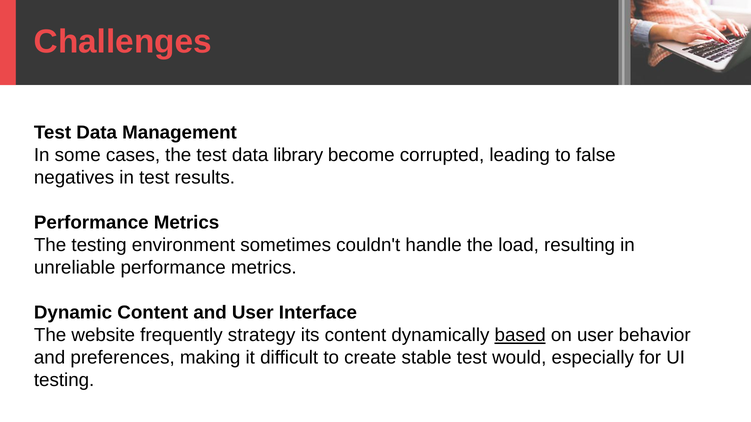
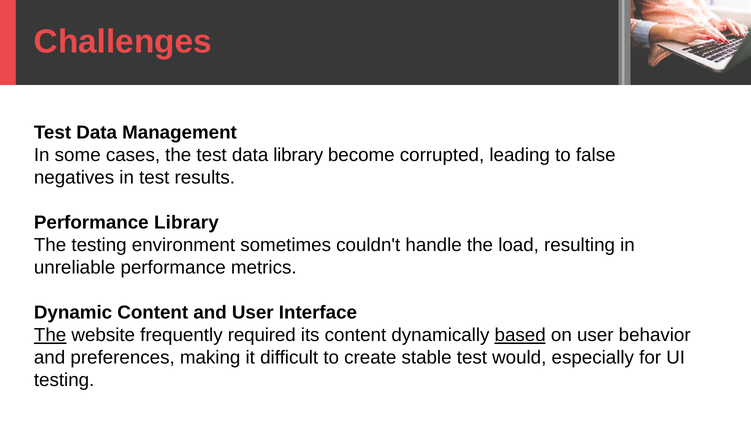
Metrics: Metrics -> Library (186, 223)
The underline: none -> present (50, 336)
strategy: strategy -> required (262, 336)
